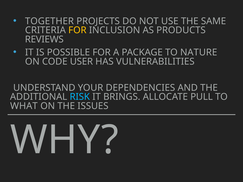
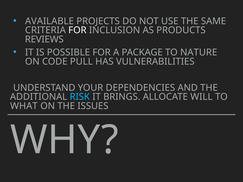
TOGETHER: TOGETHER -> AVAILABLE (49, 21)
FOR colour: yellow -> white (77, 30)
USER: USER -> PULL (81, 62)
PULL: PULL -> WILL (201, 97)
